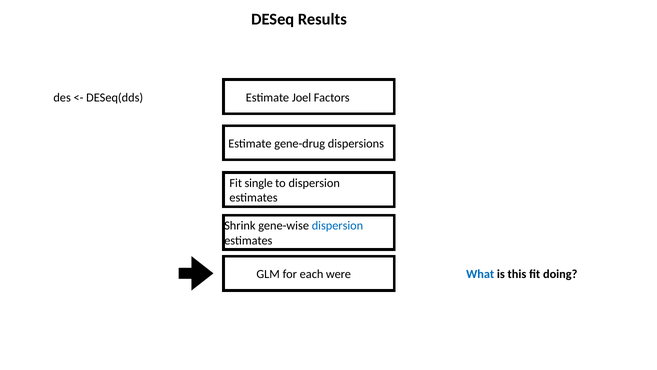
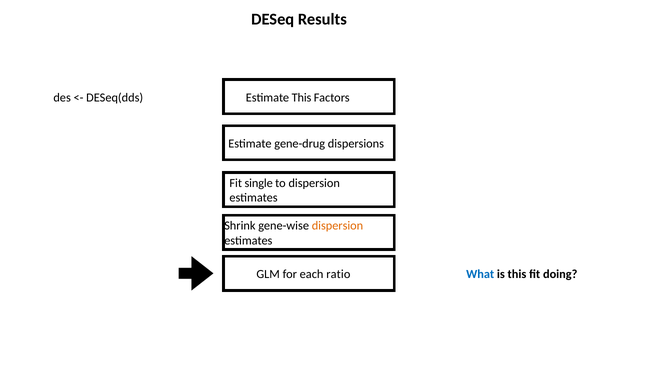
Estimate Joel: Joel -> This (302, 97)
dispersion colour: blue -> orange (337, 226)
were: were -> ratio (338, 274)
